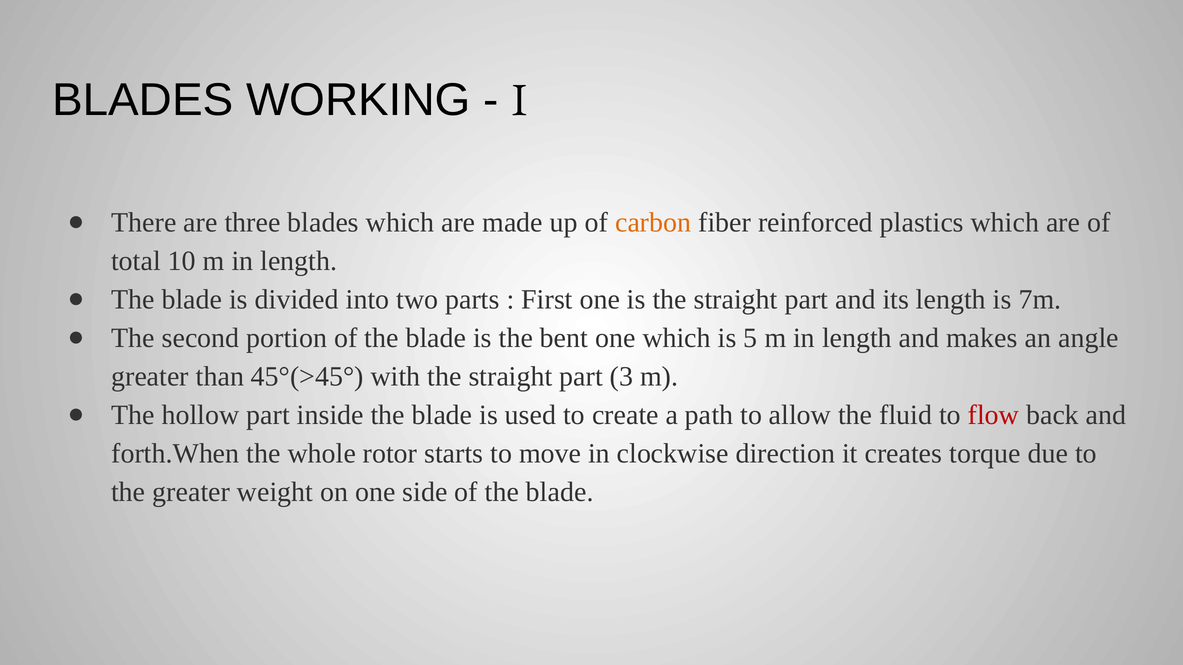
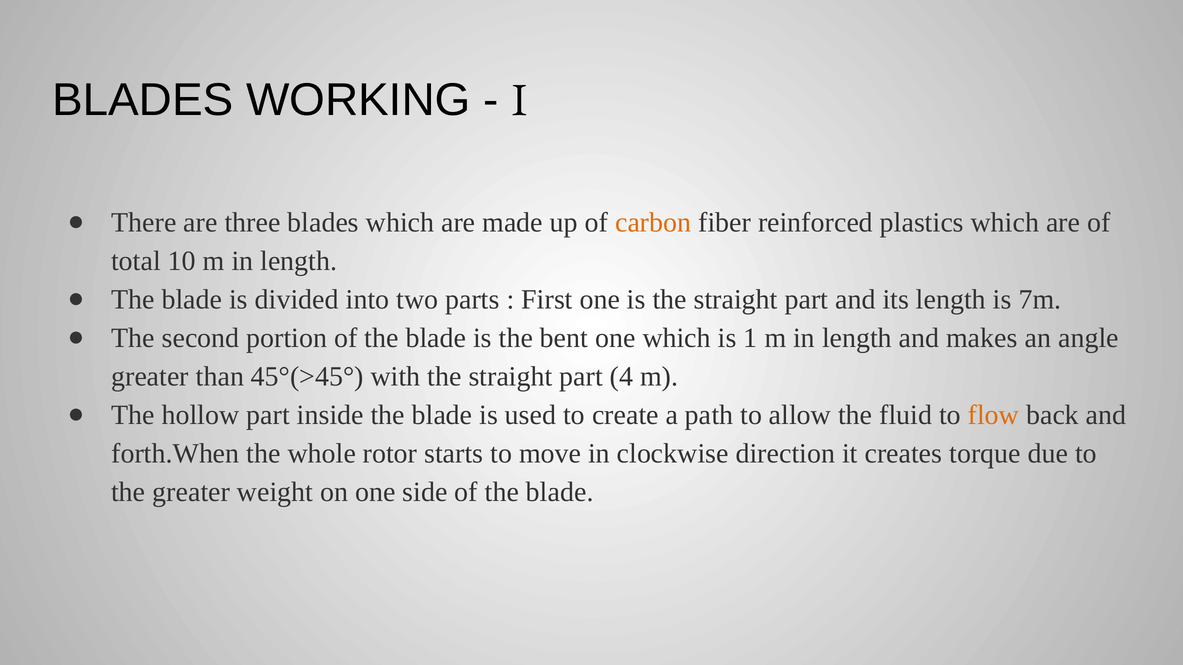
5: 5 -> 1 (750, 338)
3: 3 -> 4 (621, 377)
flow colour: red -> orange (993, 415)
